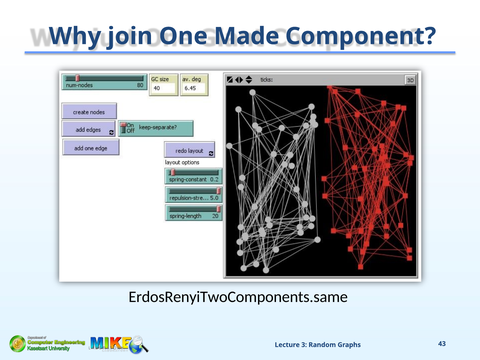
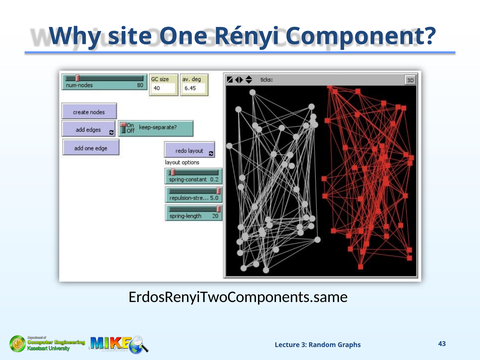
join: join -> site (130, 36)
Made: Made -> Rényi (247, 36)
